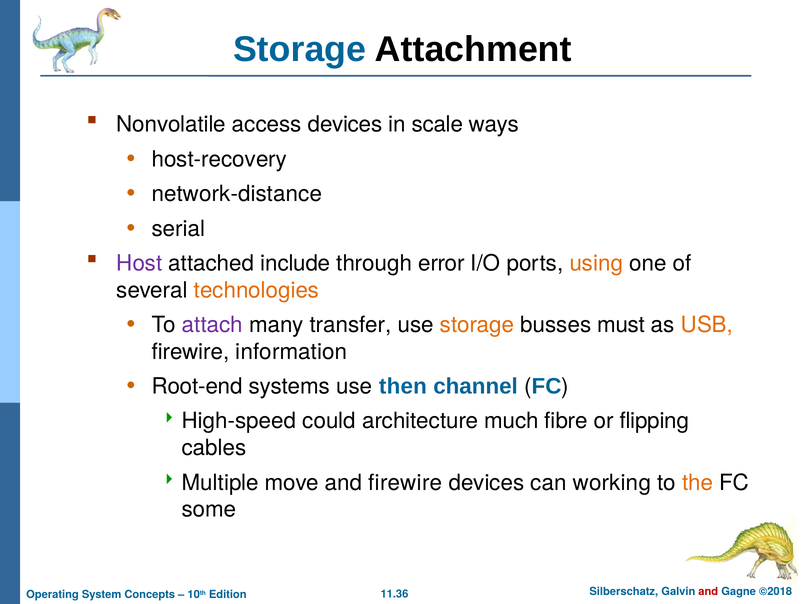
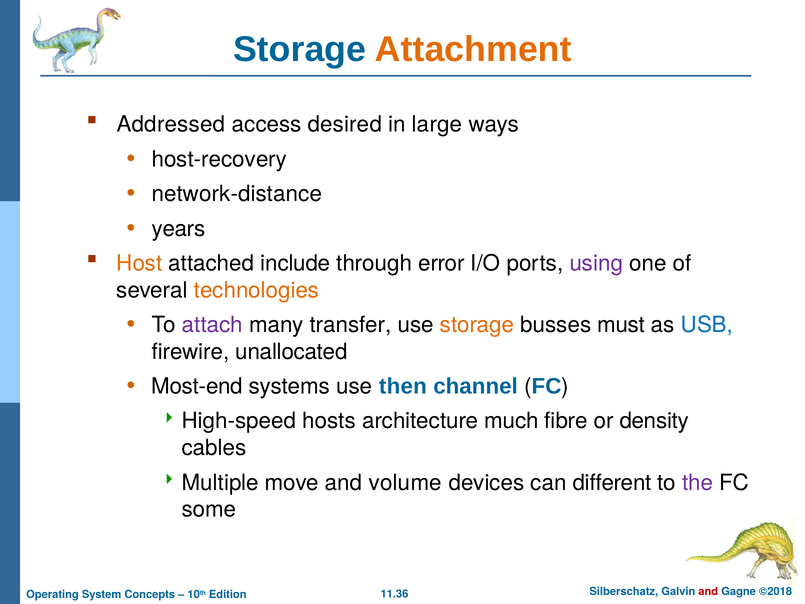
Attachment colour: black -> orange (473, 49)
Nonvolatile: Nonvolatile -> Addressed (171, 125)
access devices: devices -> desired (345, 125)
scale: scale -> large (437, 125)
serial: serial -> years (178, 229)
Host colour: purple -> orange (139, 263)
using colour: orange -> purple (596, 263)
USB colour: orange -> blue (707, 325)
information: information -> unallocated (292, 352)
Root-end: Root-end -> Most-end (197, 386)
could: could -> hosts (329, 421)
flipping: flipping -> density (654, 421)
and firewire: firewire -> volume (405, 482)
working: working -> different (612, 482)
the colour: orange -> purple (698, 482)
